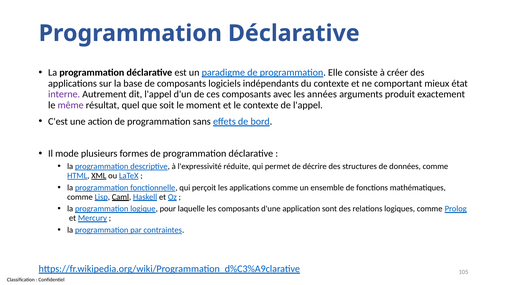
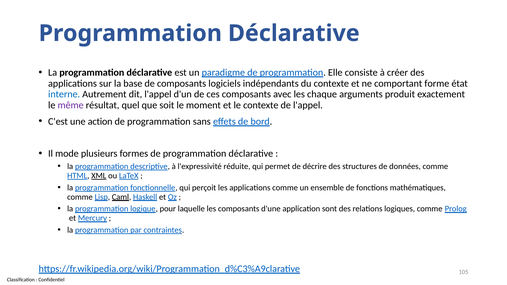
mieux: mieux -> forme (437, 84)
interne colour: purple -> blue (64, 94)
années: années -> chaque (322, 94)
